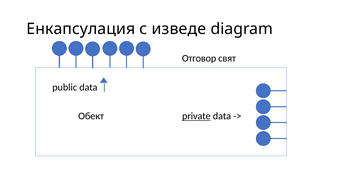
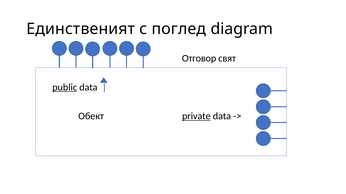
Енкапсулация: Енкапсулация -> Единственият (81, 29)
изведе: изведе -> поглед (179, 29)
public underline: none -> present (65, 88)
